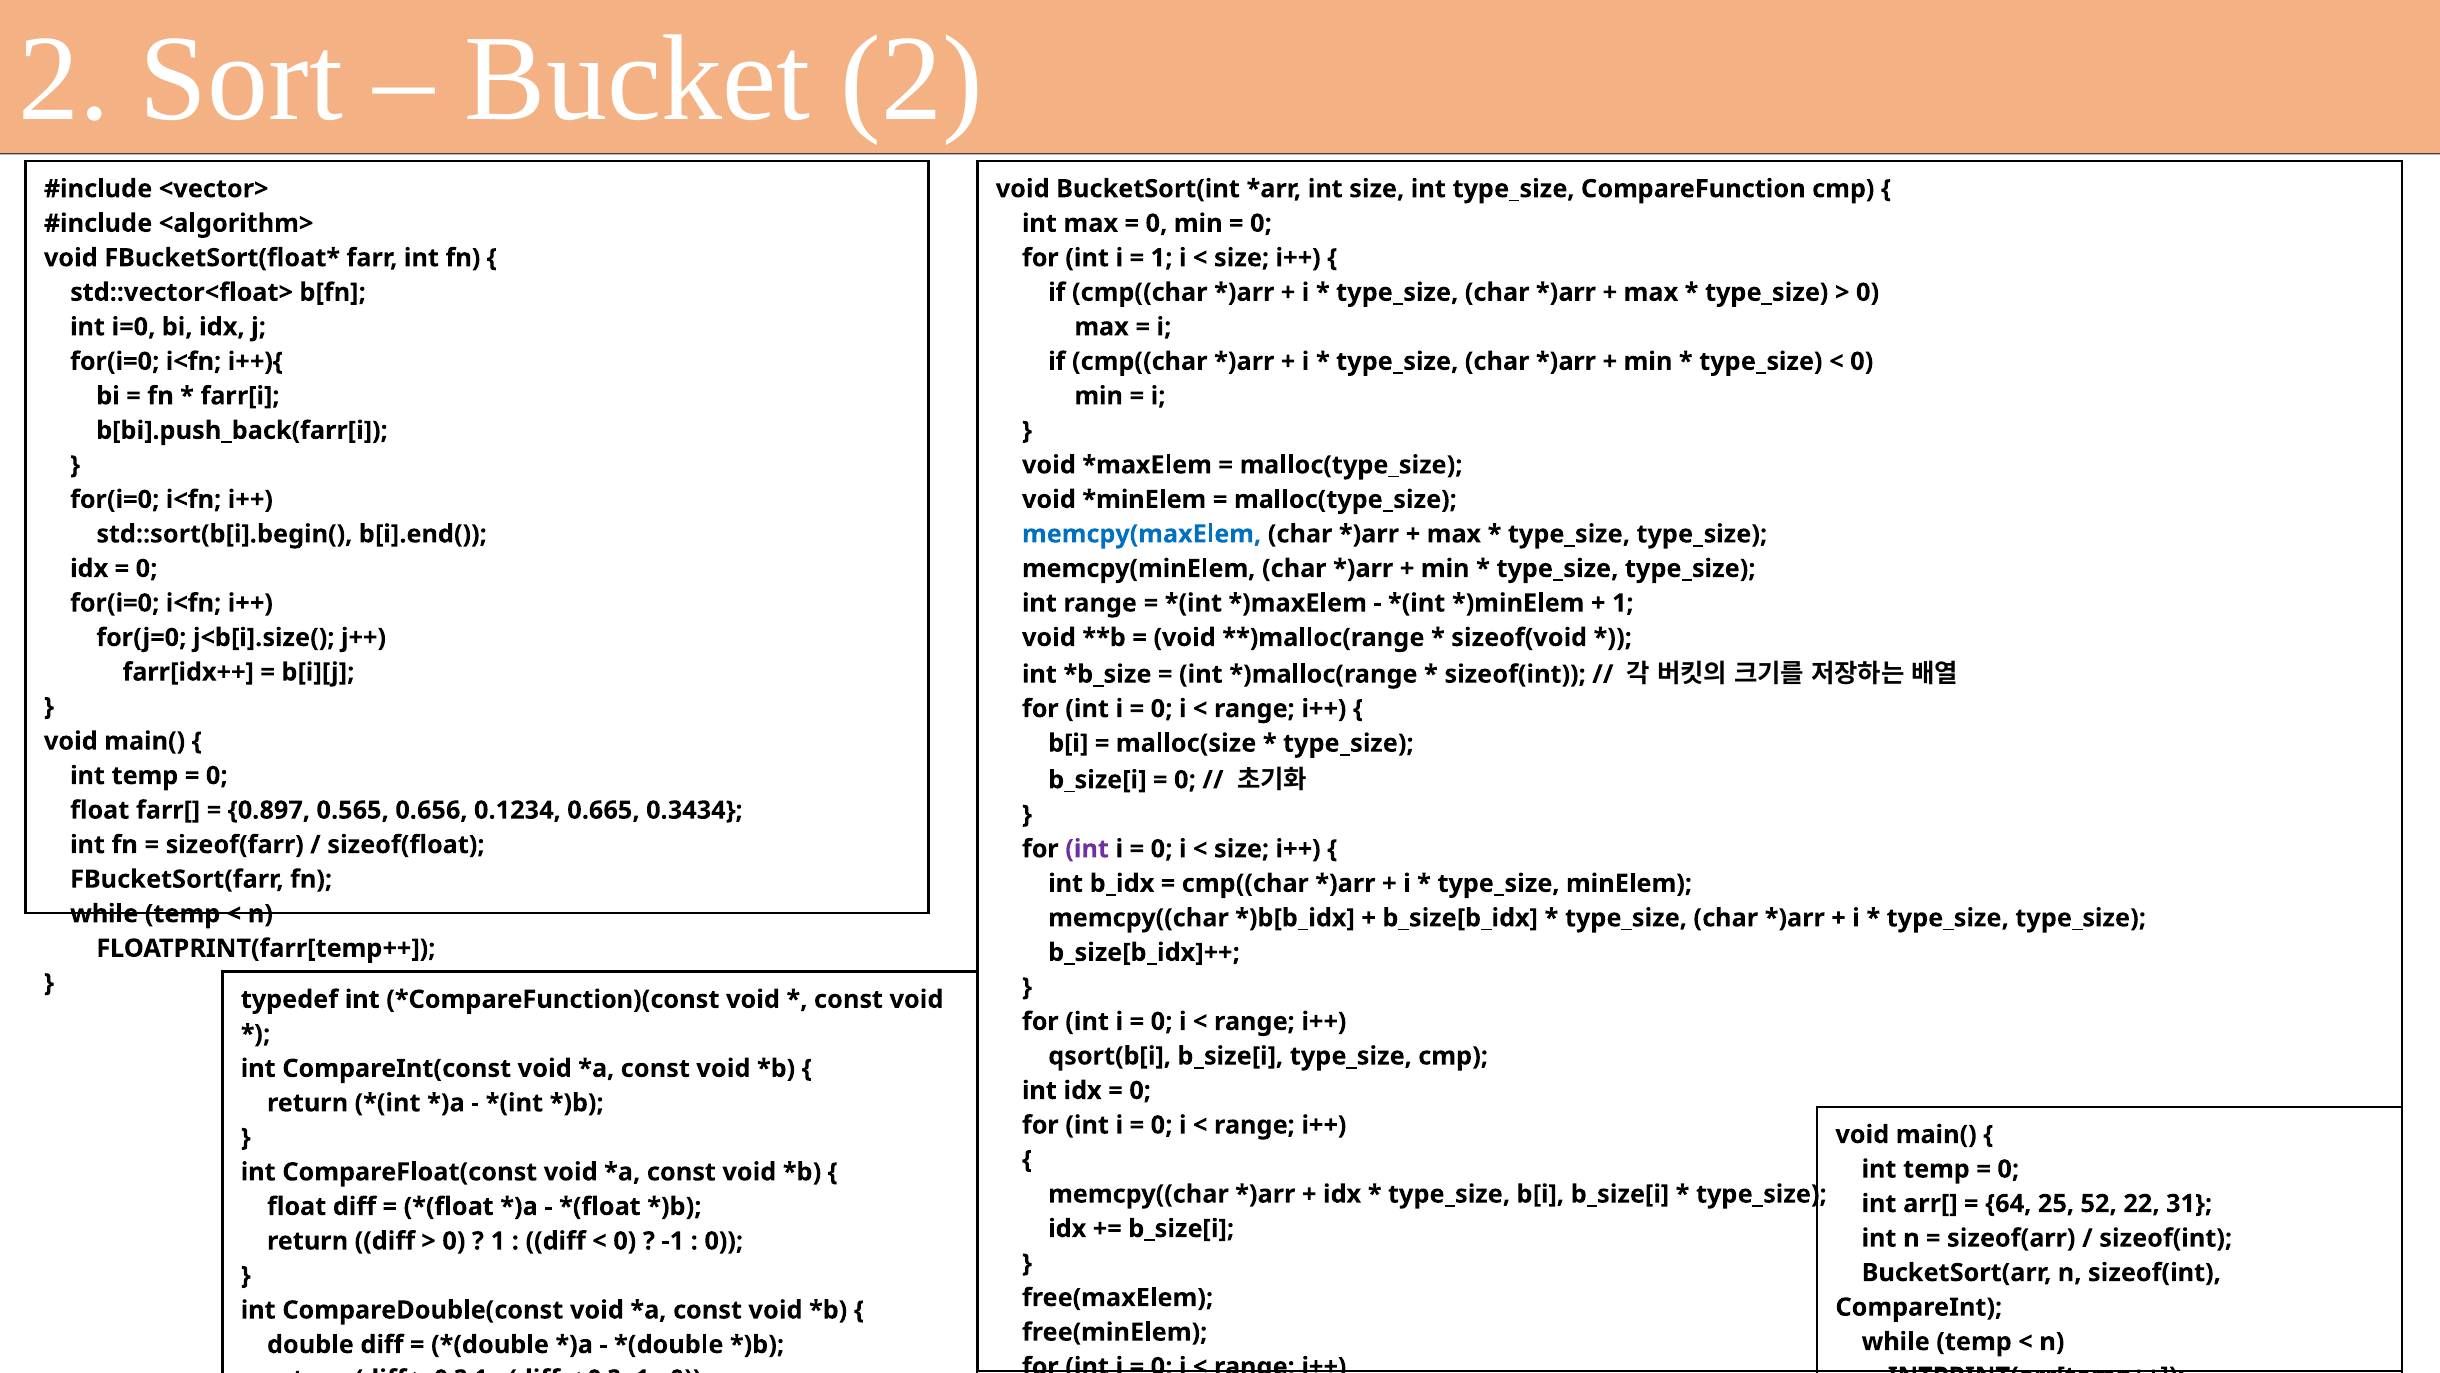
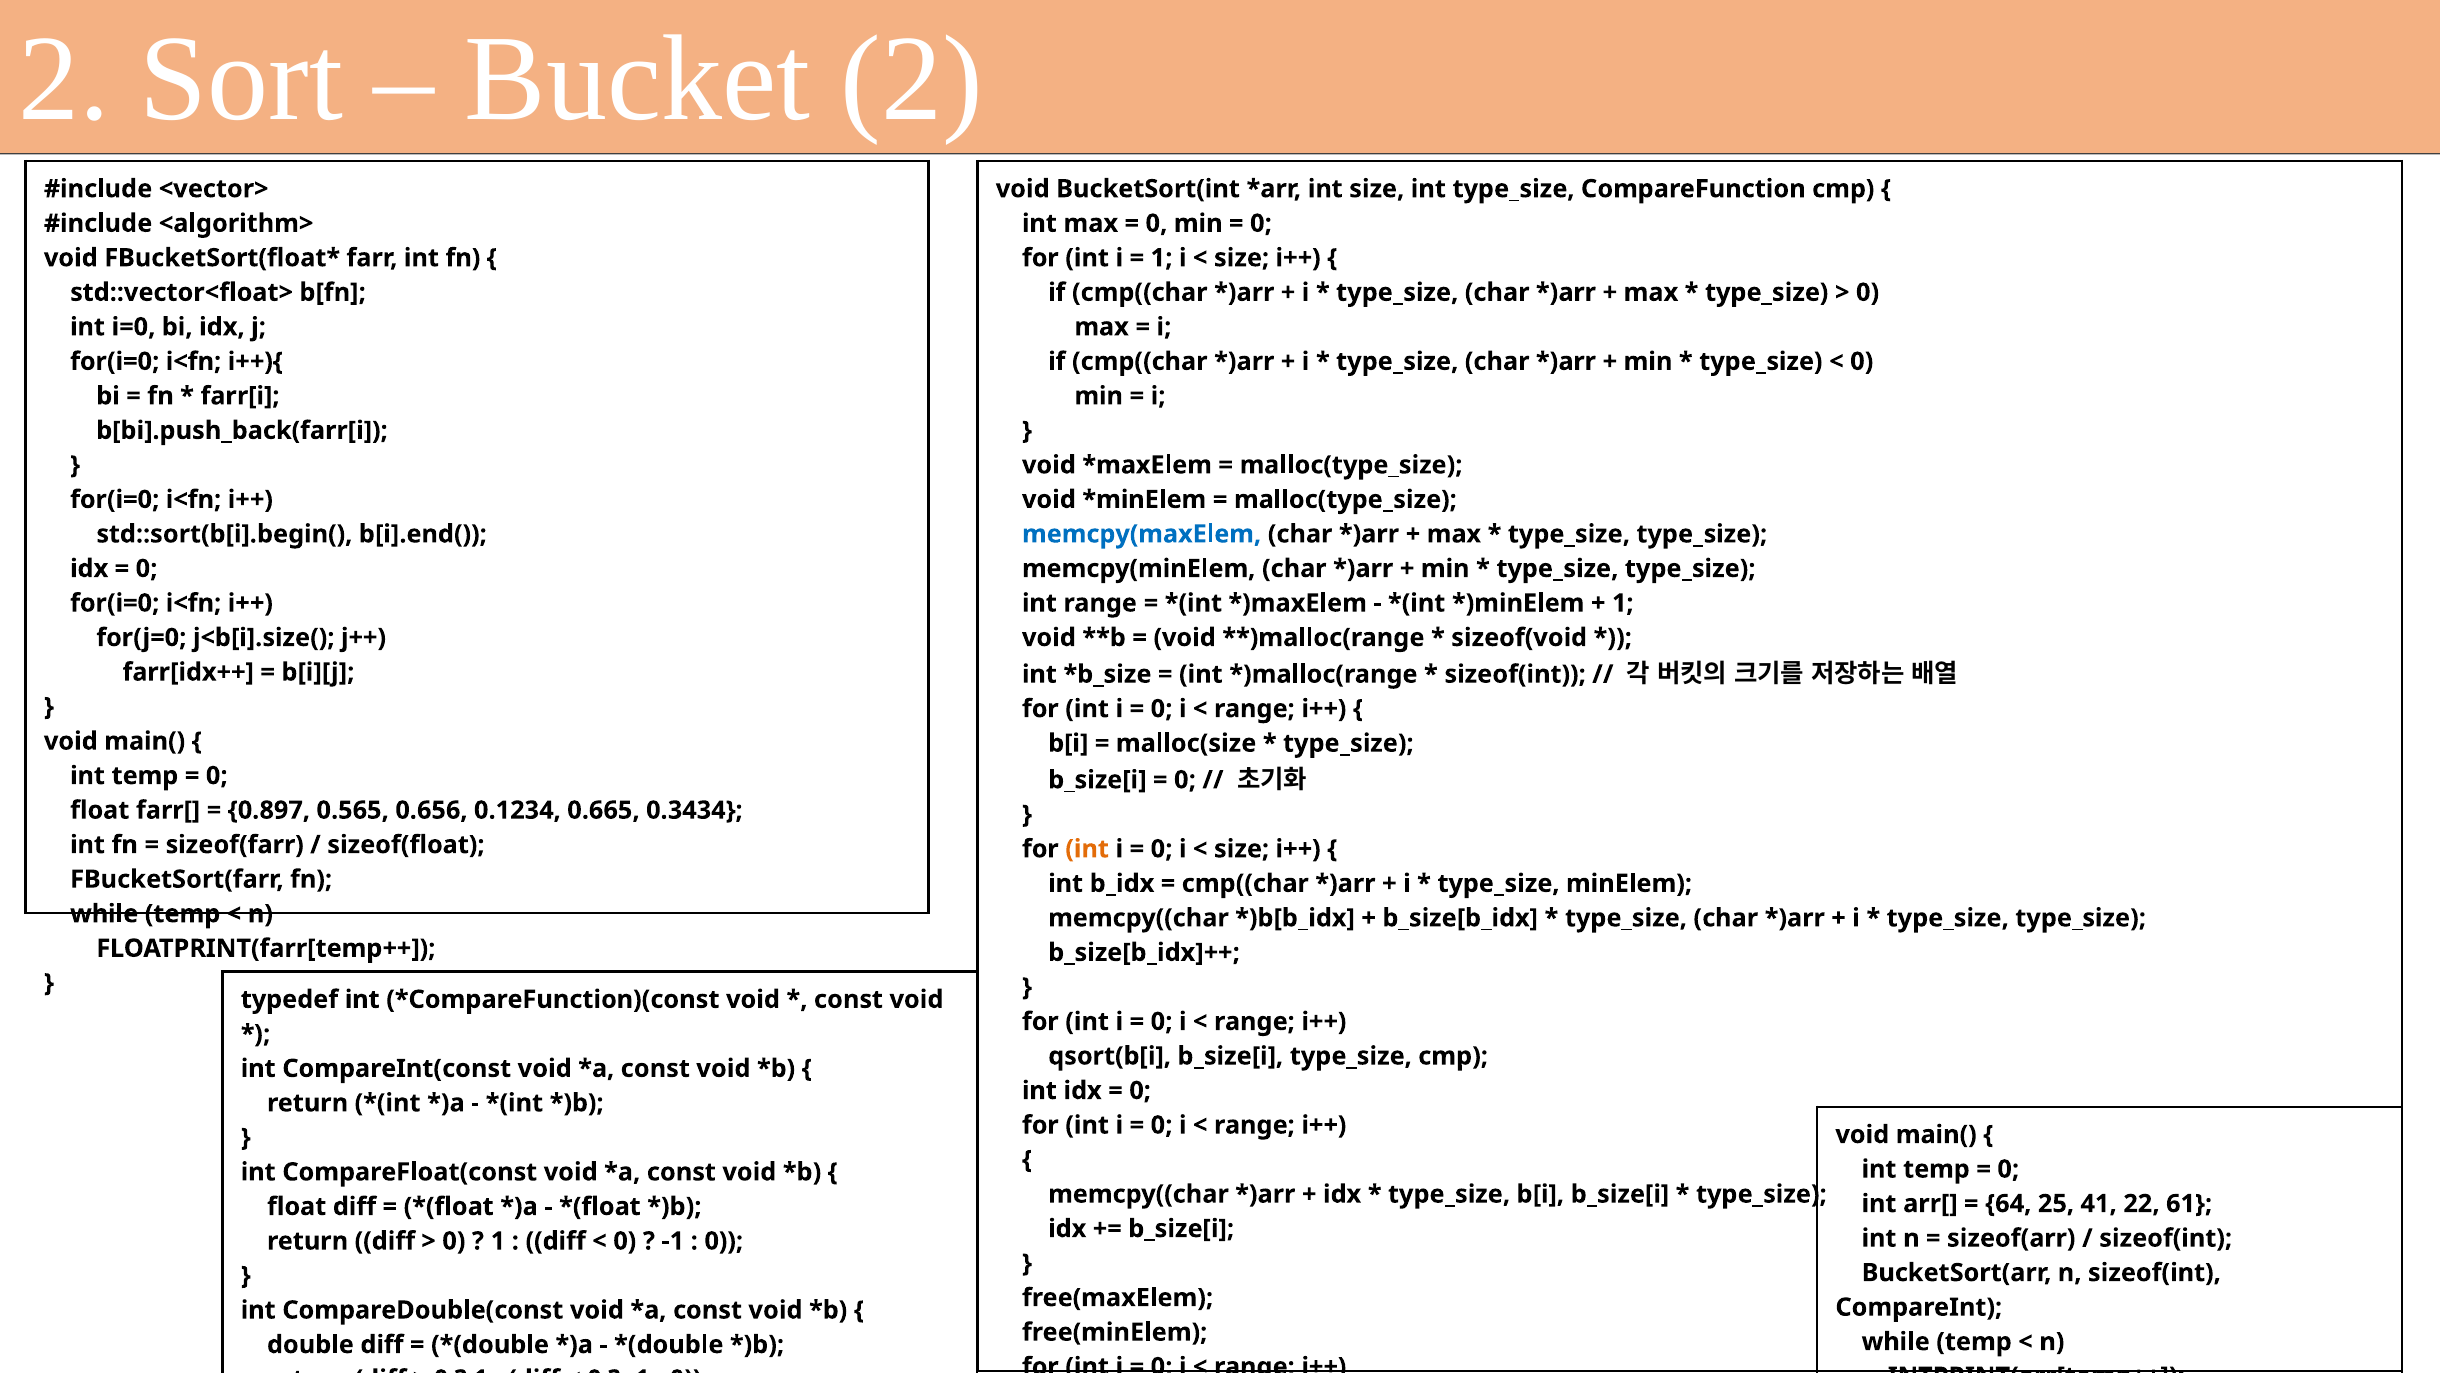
int colour: purple -> orange (1087, 849)
52: 52 -> 41 (2099, 1203)
31: 31 -> 61 (2189, 1203)
